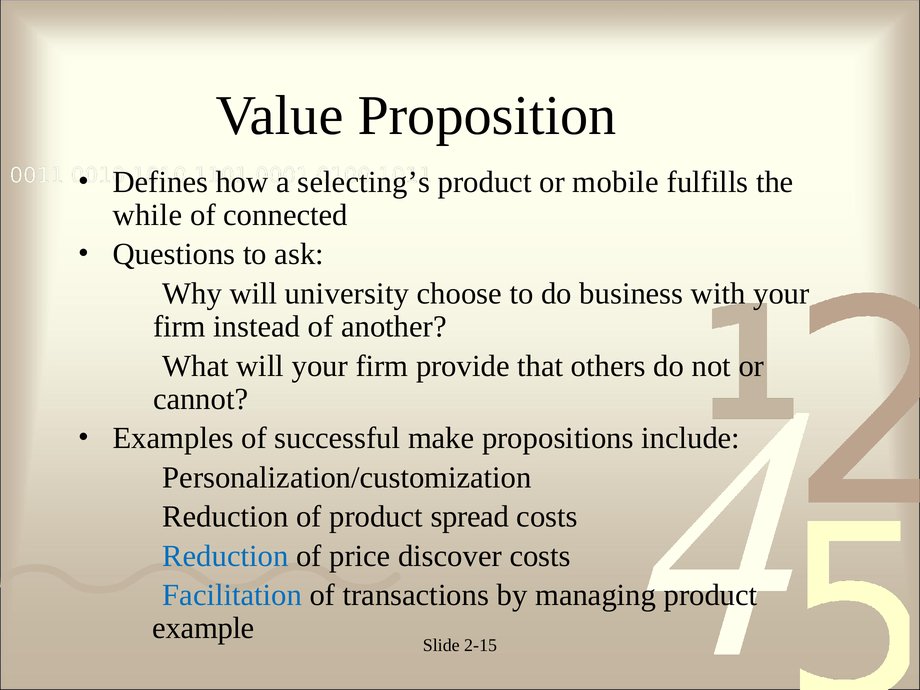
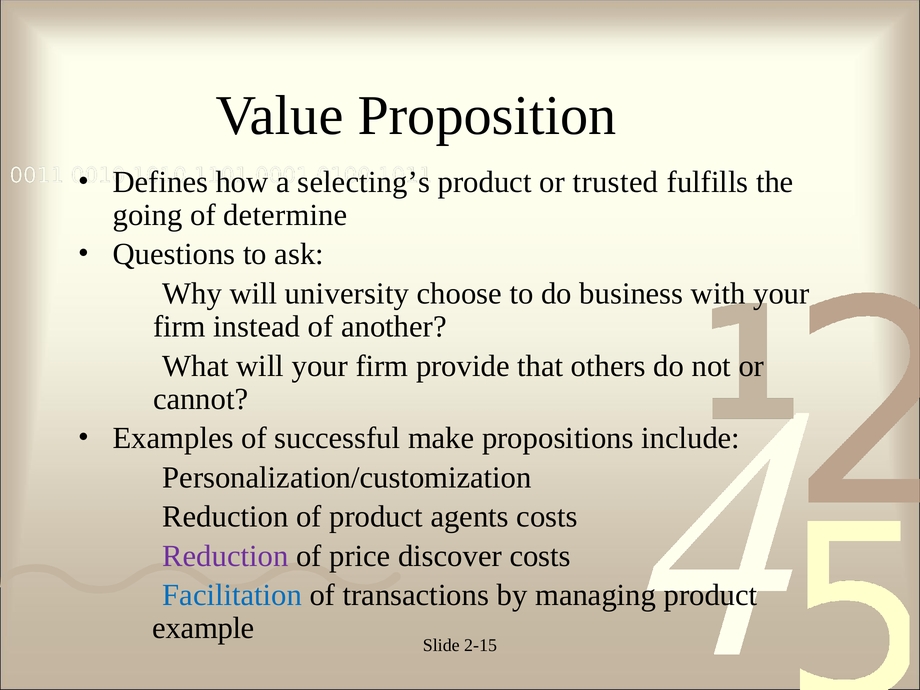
mobile: mobile -> trusted (616, 182)
while: while -> going (148, 215)
connected: connected -> determine (285, 215)
spread: spread -> agents (470, 517)
Reduction colour: blue -> purple (225, 556)
